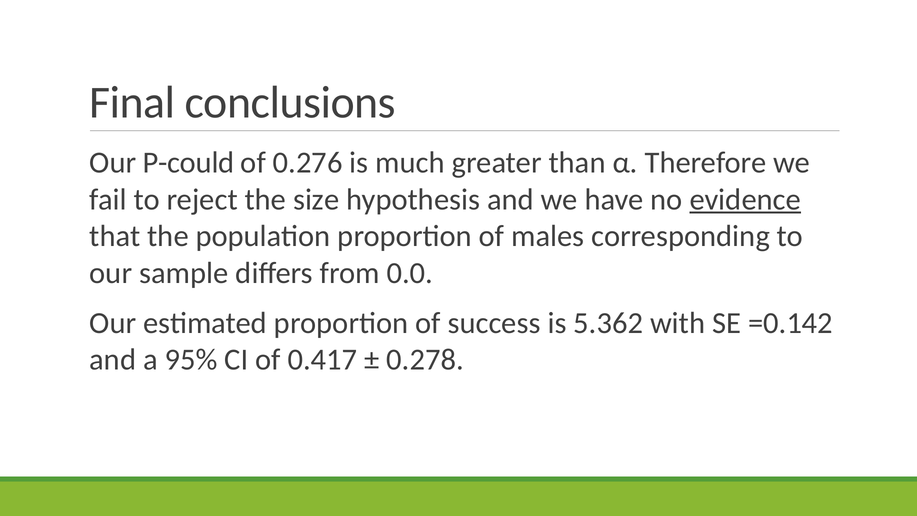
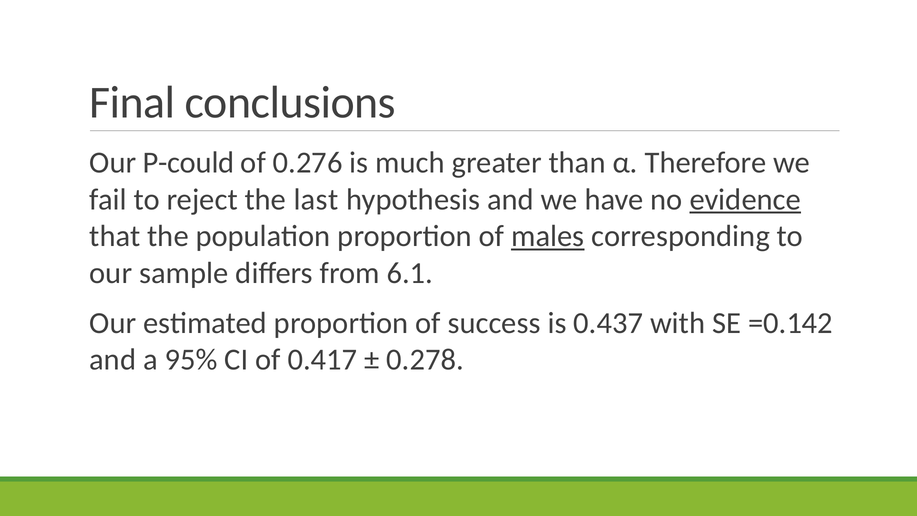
size: size -> last (316, 199)
males underline: none -> present (548, 236)
0.0: 0.0 -> 6.1 (410, 273)
5.362: 5.362 -> 0.437 (608, 323)
